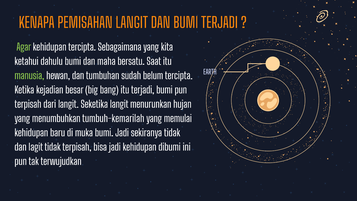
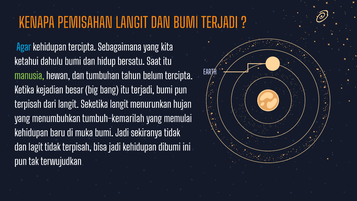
Agar colour: light green -> light blue (24, 47)
maha: maha -> hidup (106, 62)
sudah: sudah -> tahun (131, 76)
